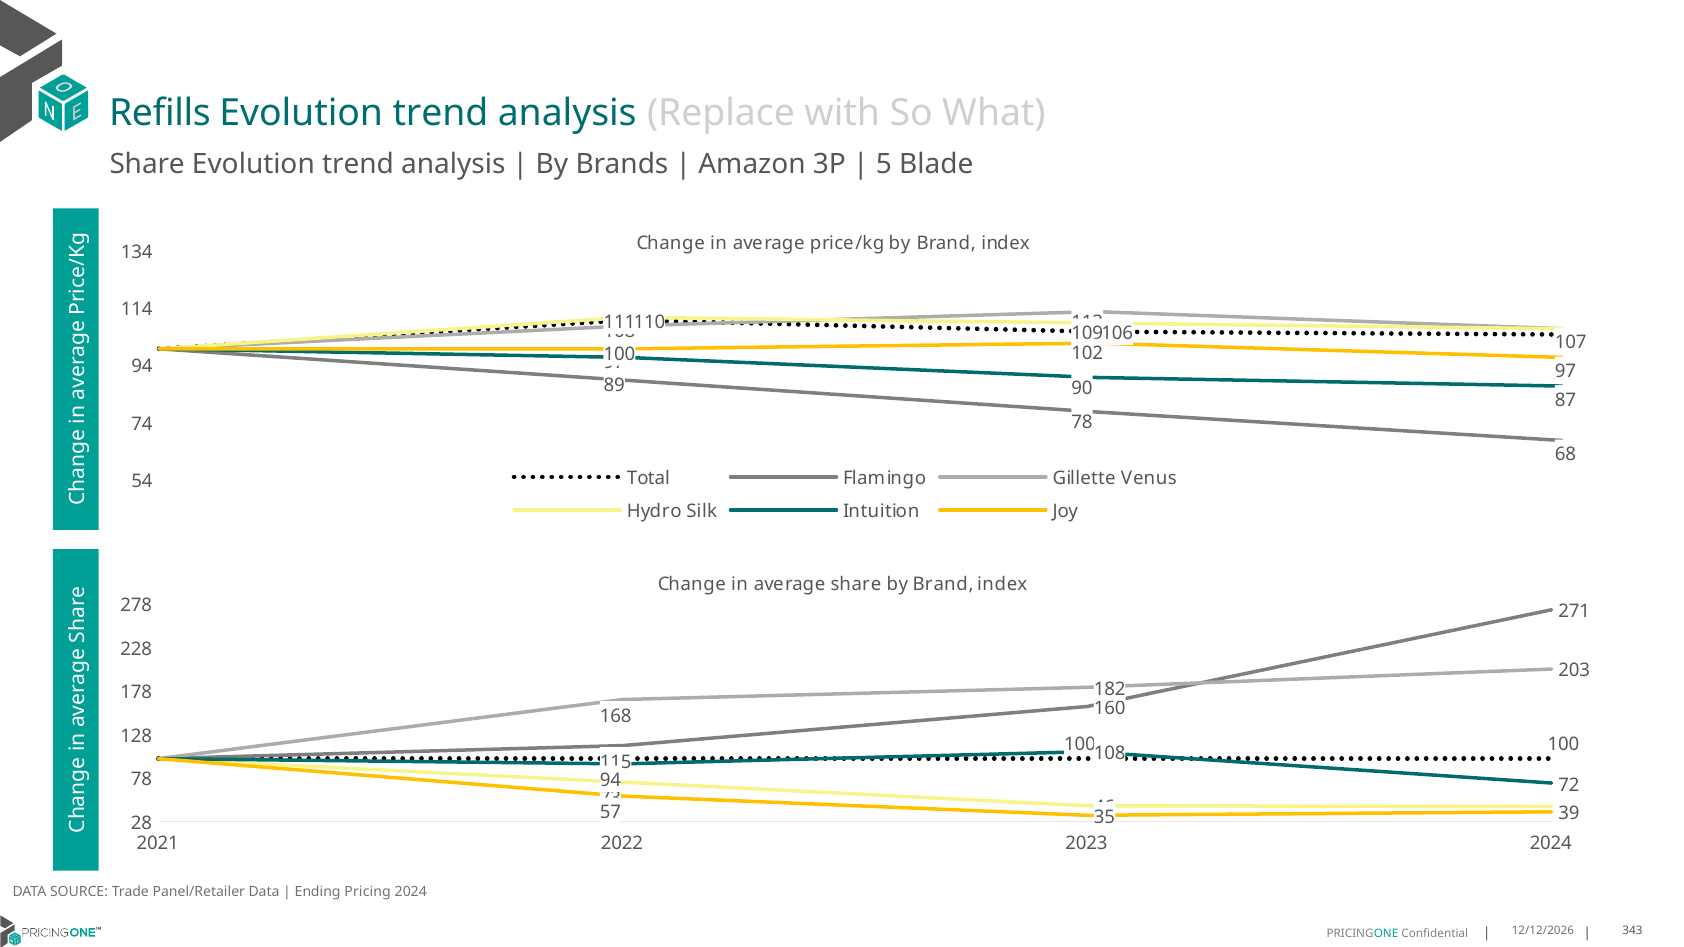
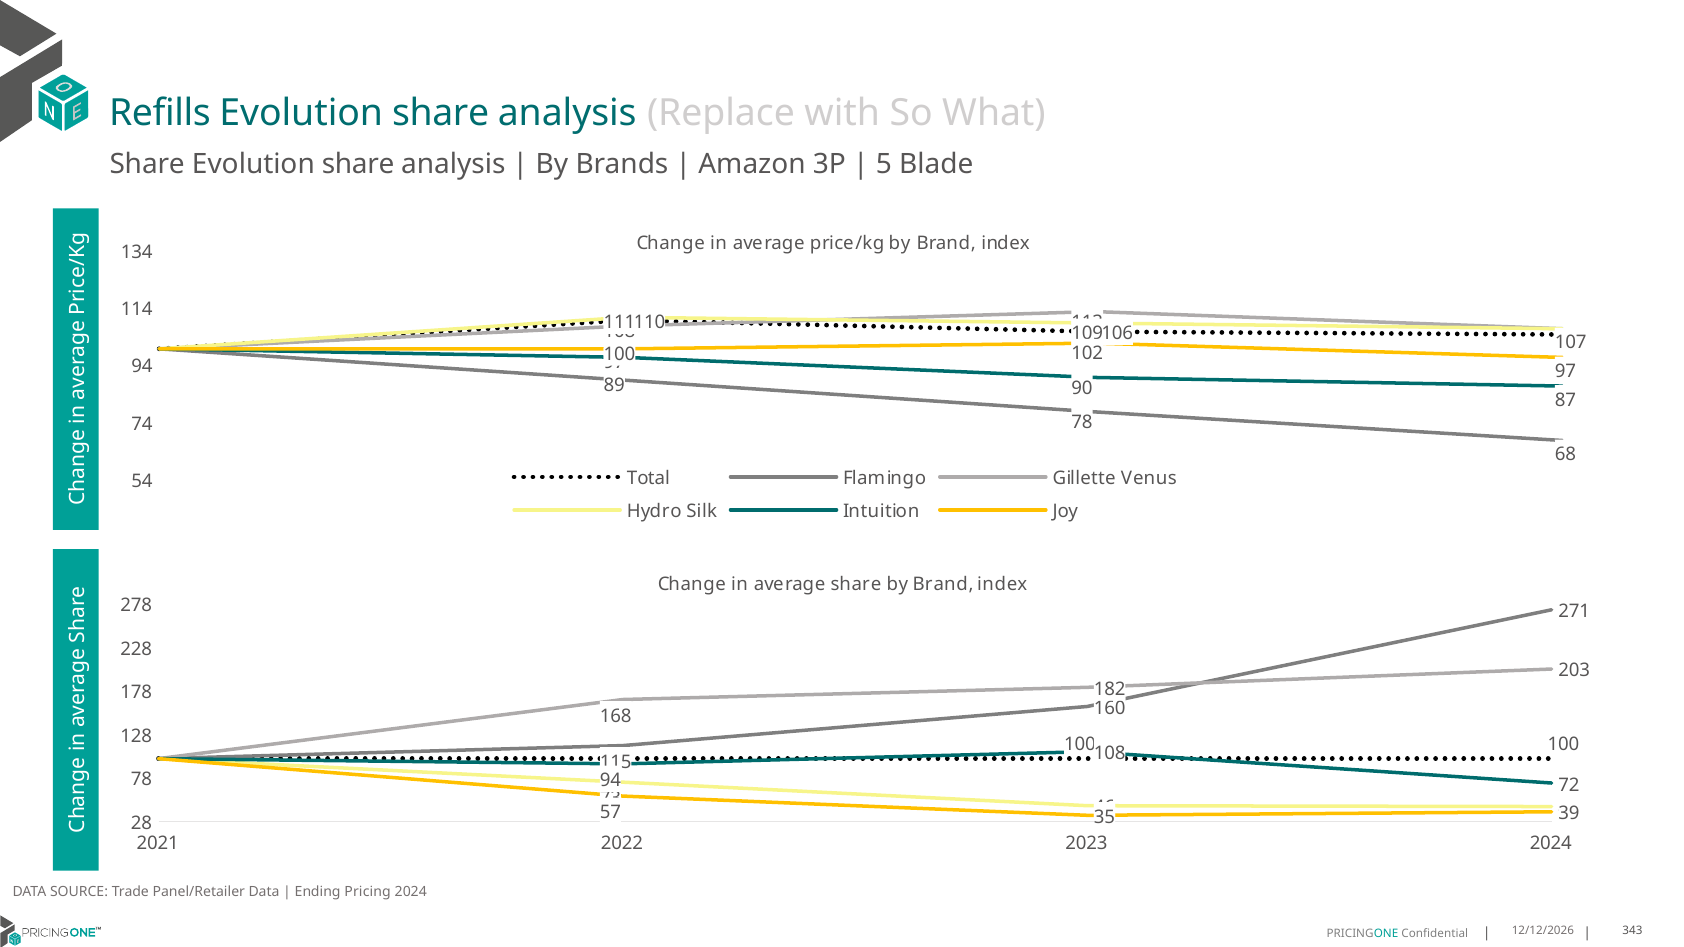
trend: trend -> share (441, 113)
Share Evolution trend: trend -> share (358, 164)
